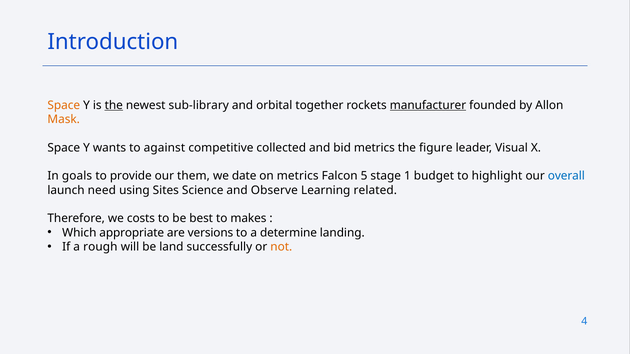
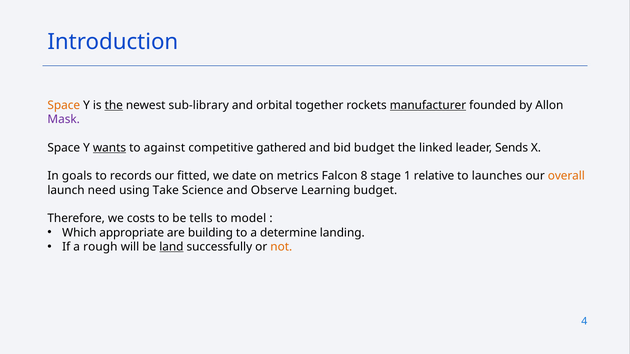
Mask colour: orange -> purple (64, 119)
wants underline: none -> present (110, 148)
collected: collected -> gathered (281, 148)
bid metrics: metrics -> budget (374, 148)
figure: figure -> linked (436, 148)
Visual: Visual -> Sends (512, 148)
provide: provide -> records (131, 176)
them: them -> fitted (194, 176)
5: 5 -> 8 (364, 176)
budget: budget -> relative (434, 176)
highlight: highlight -> launches (497, 176)
overall colour: blue -> orange (566, 176)
Sites: Sites -> Take (166, 190)
Learning related: related -> budget (375, 190)
best: best -> tells (201, 219)
makes: makes -> model (248, 219)
versions: versions -> building (210, 233)
land underline: none -> present (171, 247)
